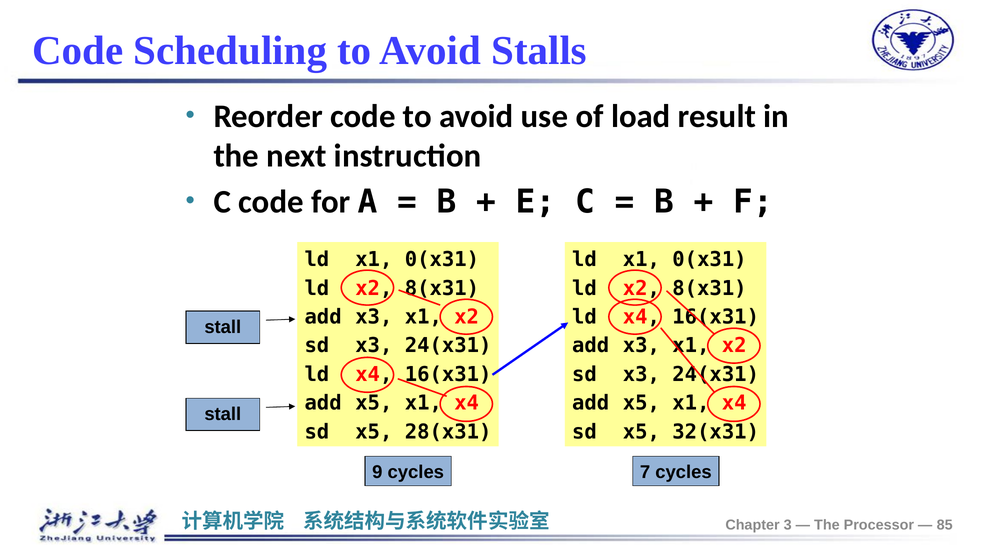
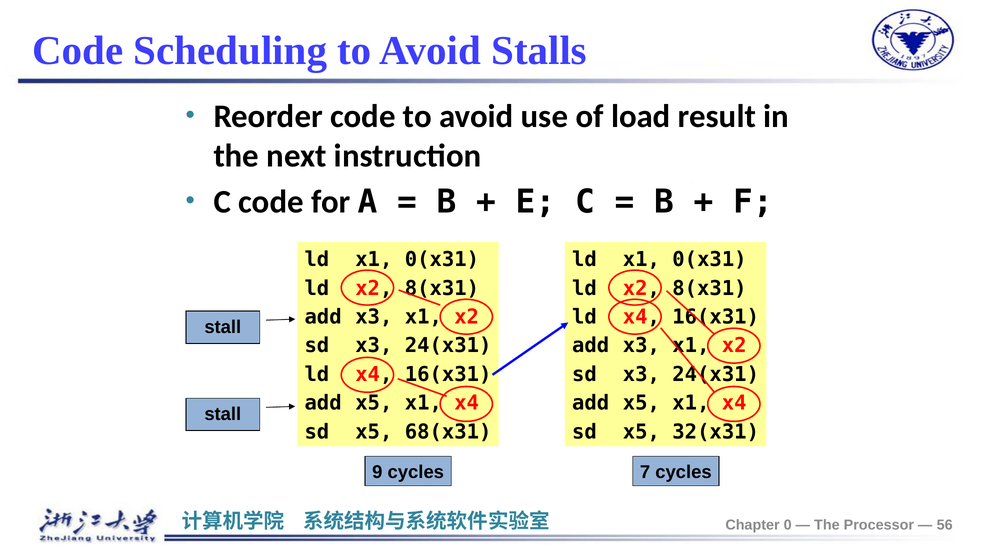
28(x31: 28(x31 -> 68(x31 (448, 432)
3: 3 -> 0 (788, 525)
85: 85 -> 56 (945, 525)
